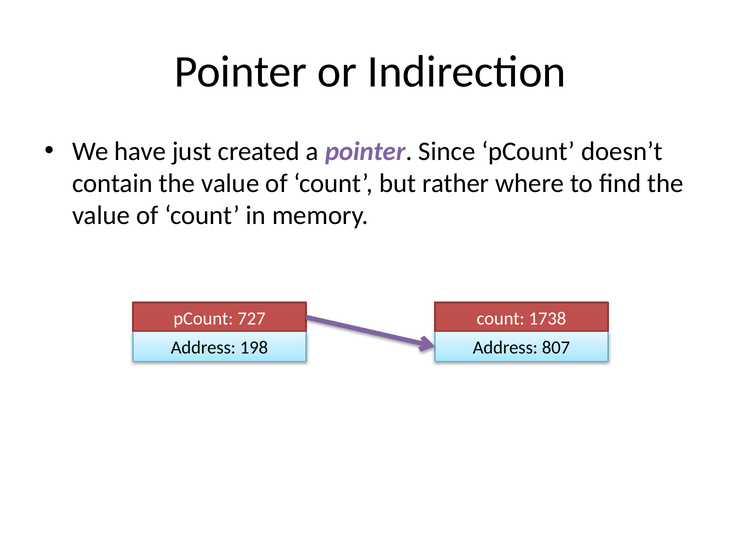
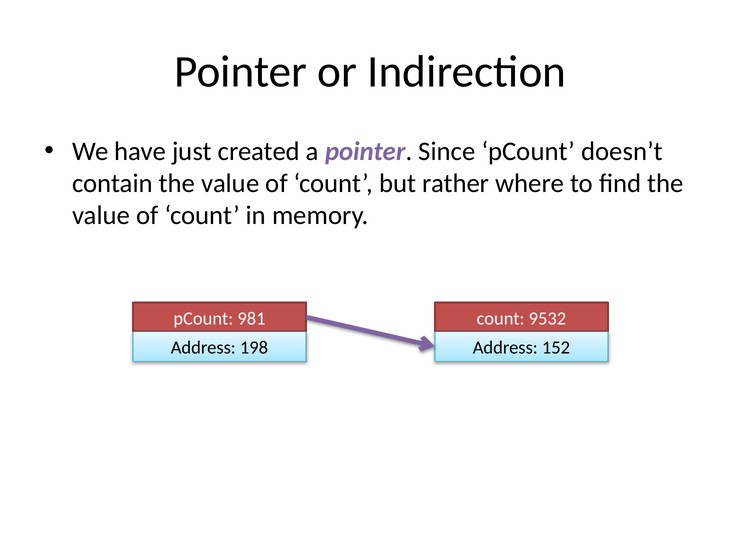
1738: 1738 -> 9532 (547, 318)
727: 727 -> 981 (251, 318)
807: 807 -> 152 (556, 348)
